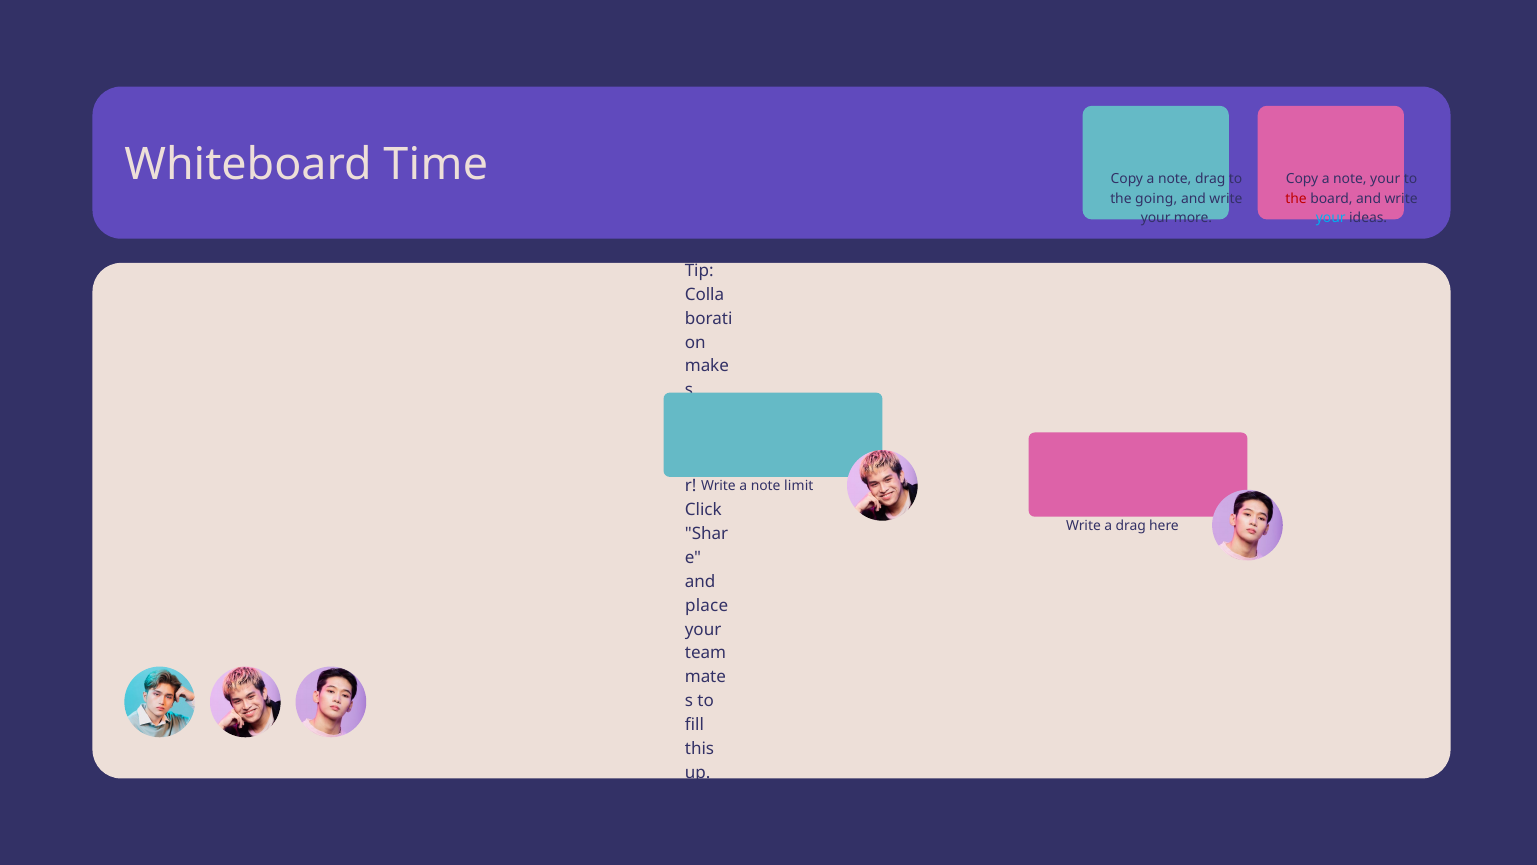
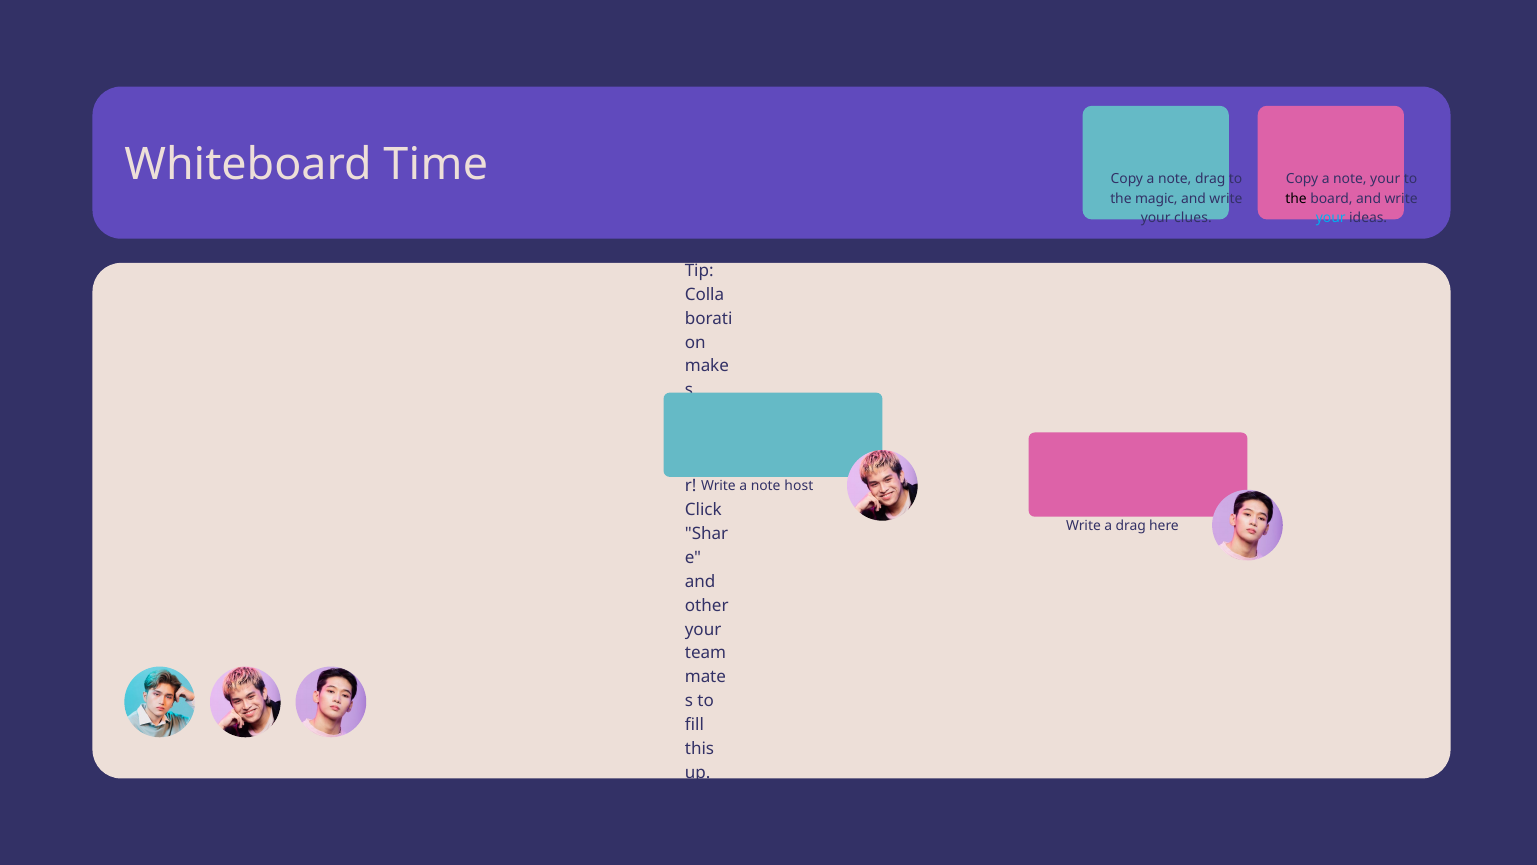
going: going -> magic (1156, 199)
the colour: red -> black (1296, 199)
more: more -> clues (1193, 218)
limit: limit -> host (799, 485)
place: place -> other (707, 605)
